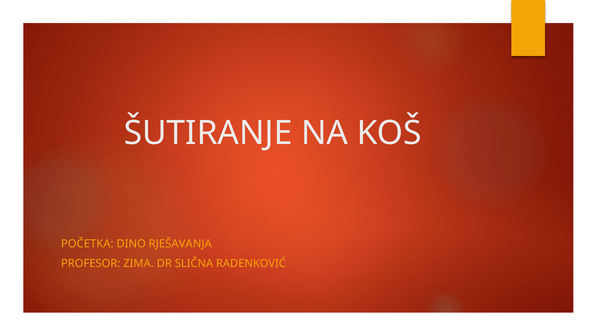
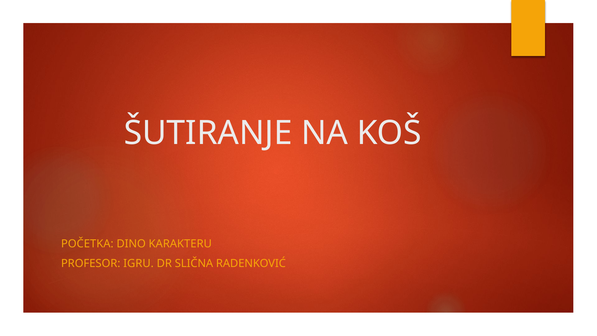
RJEŠAVANJA: RJEŠAVANJA -> KARAKTERU (180, 244)
ZIMA: ZIMA -> IGRU (138, 263)
